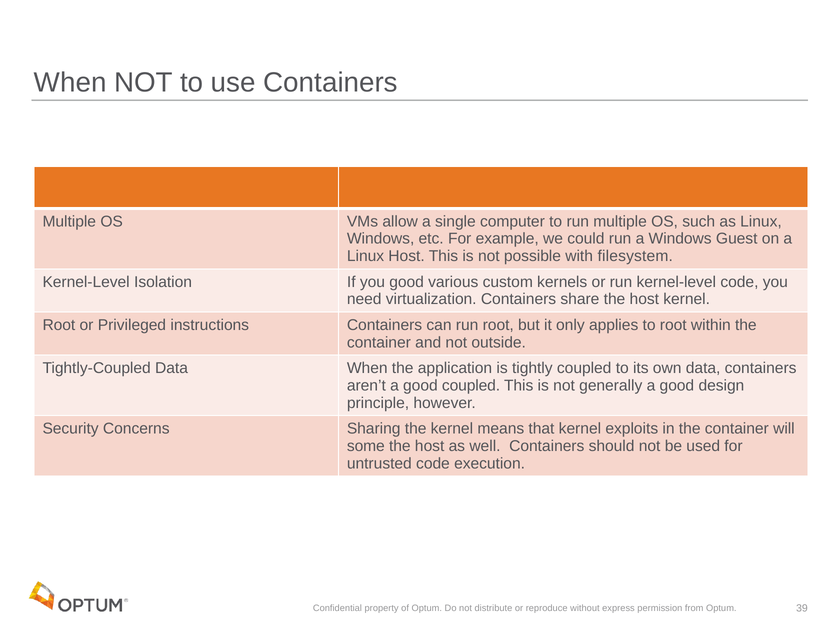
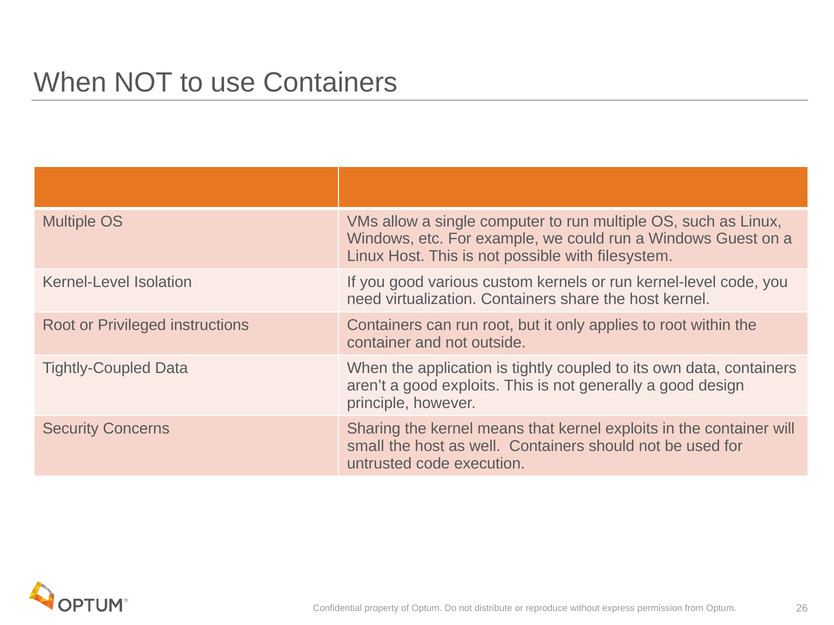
good coupled: coupled -> exploits (471, 386)
some: some -> small (366, 446)
39: 39 -> 26 (802, 609)
